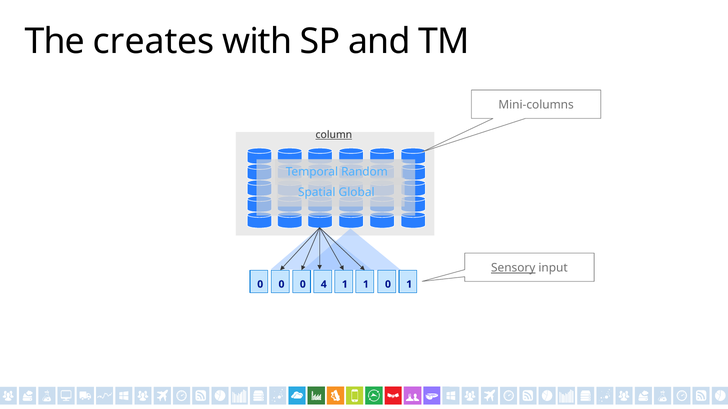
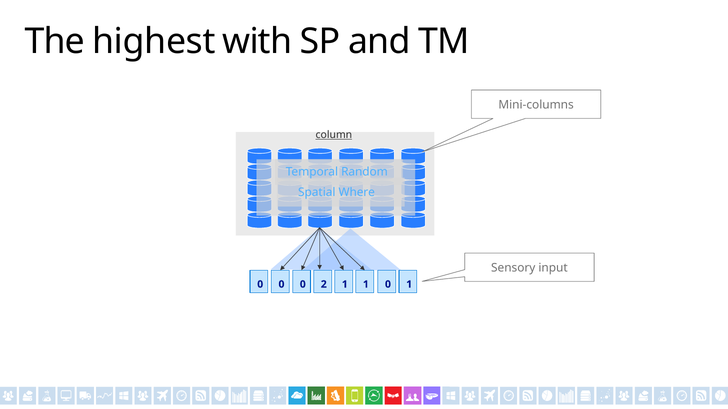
creates: creates -> highest (154, 42)
Global: Global -> Where (357, 193)
Sensory underline: present -> none (513, 268)
4: 4 -> 2 (324, 285)
